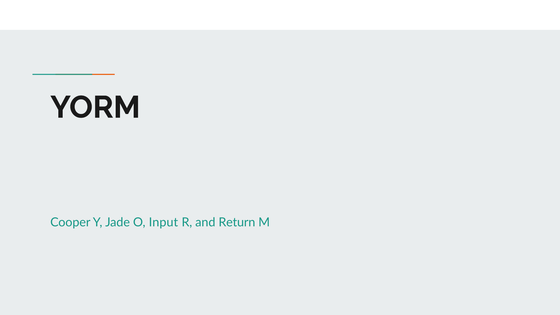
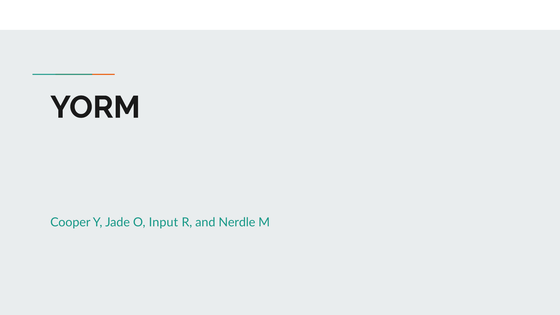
Return: Return -> Nerdle (237, 222)
